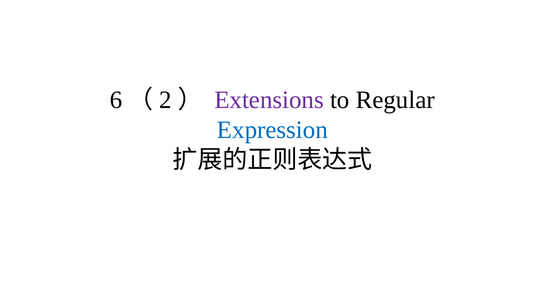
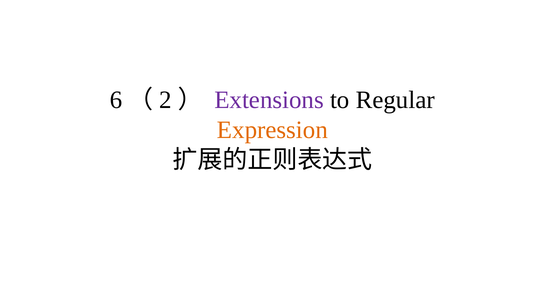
Expression colour: blue -> orange (272, 130)
